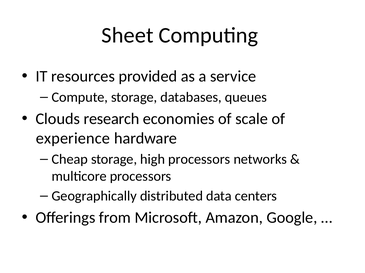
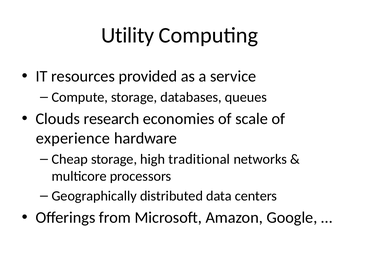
Sheet: Sheet -> Utility (128, 35)
high processors: processors -> traditional (199, 160)
